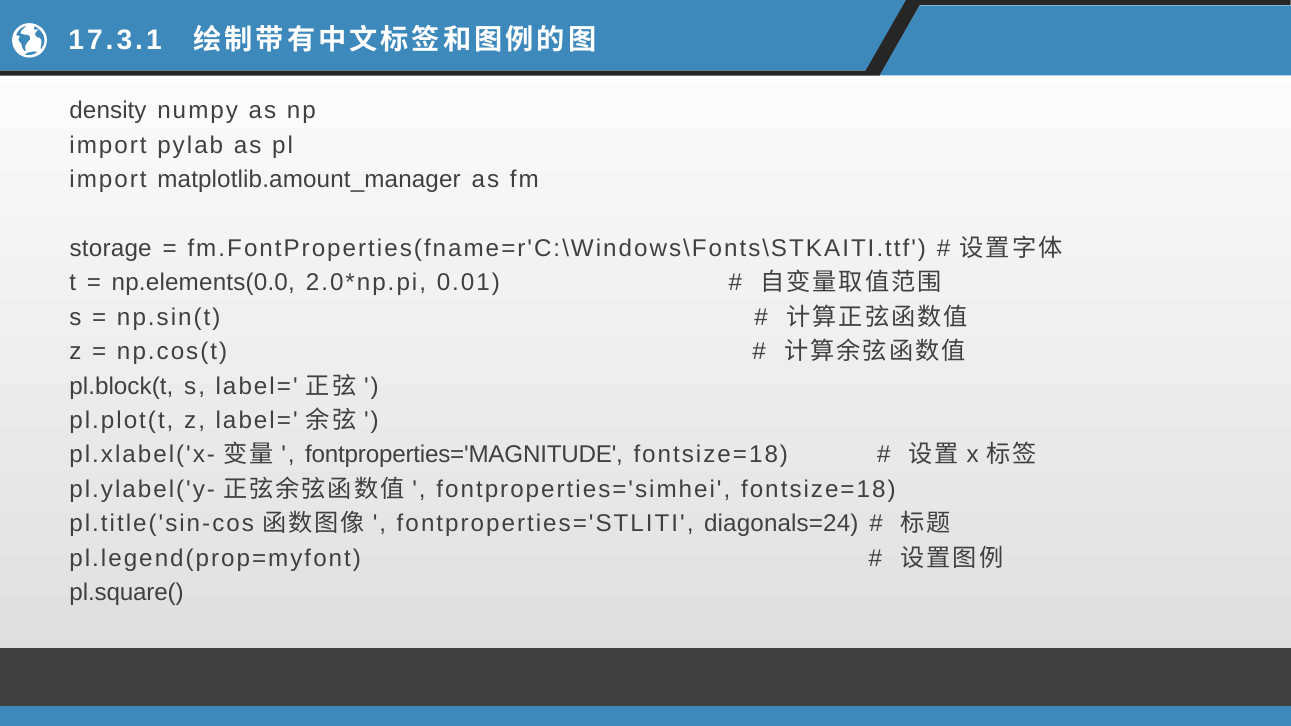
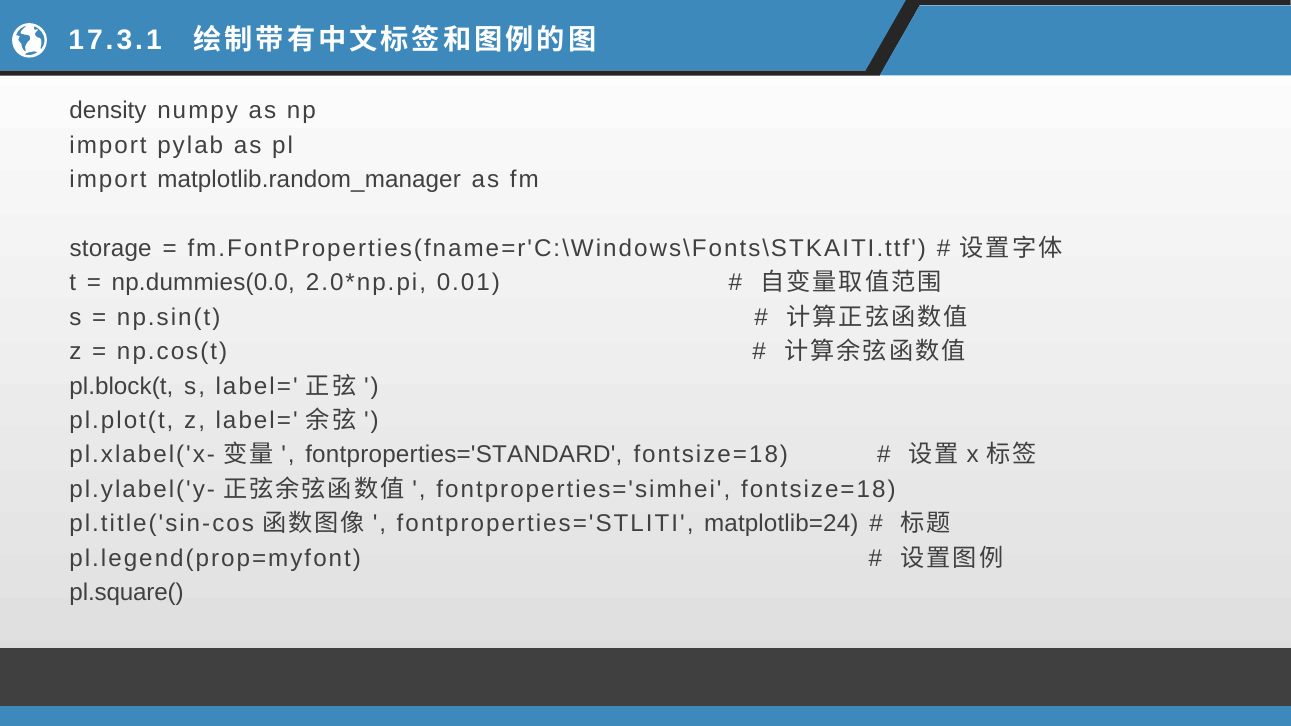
matplotlib.amount_manager: matplotlib.amount_manager -> matplotlib.random_manager (309, 180)
np.elements(0.0: np.elements(0.0 -> np.dummies(0.0 (203, 283)
fontproperties='MAGNITUDE: fontproperties='MAGNITUDE -> fontproperties='STANDARD (464, 455)
diagonals=24: diagonals=24 -> matplotlib=24 (781, 524)
